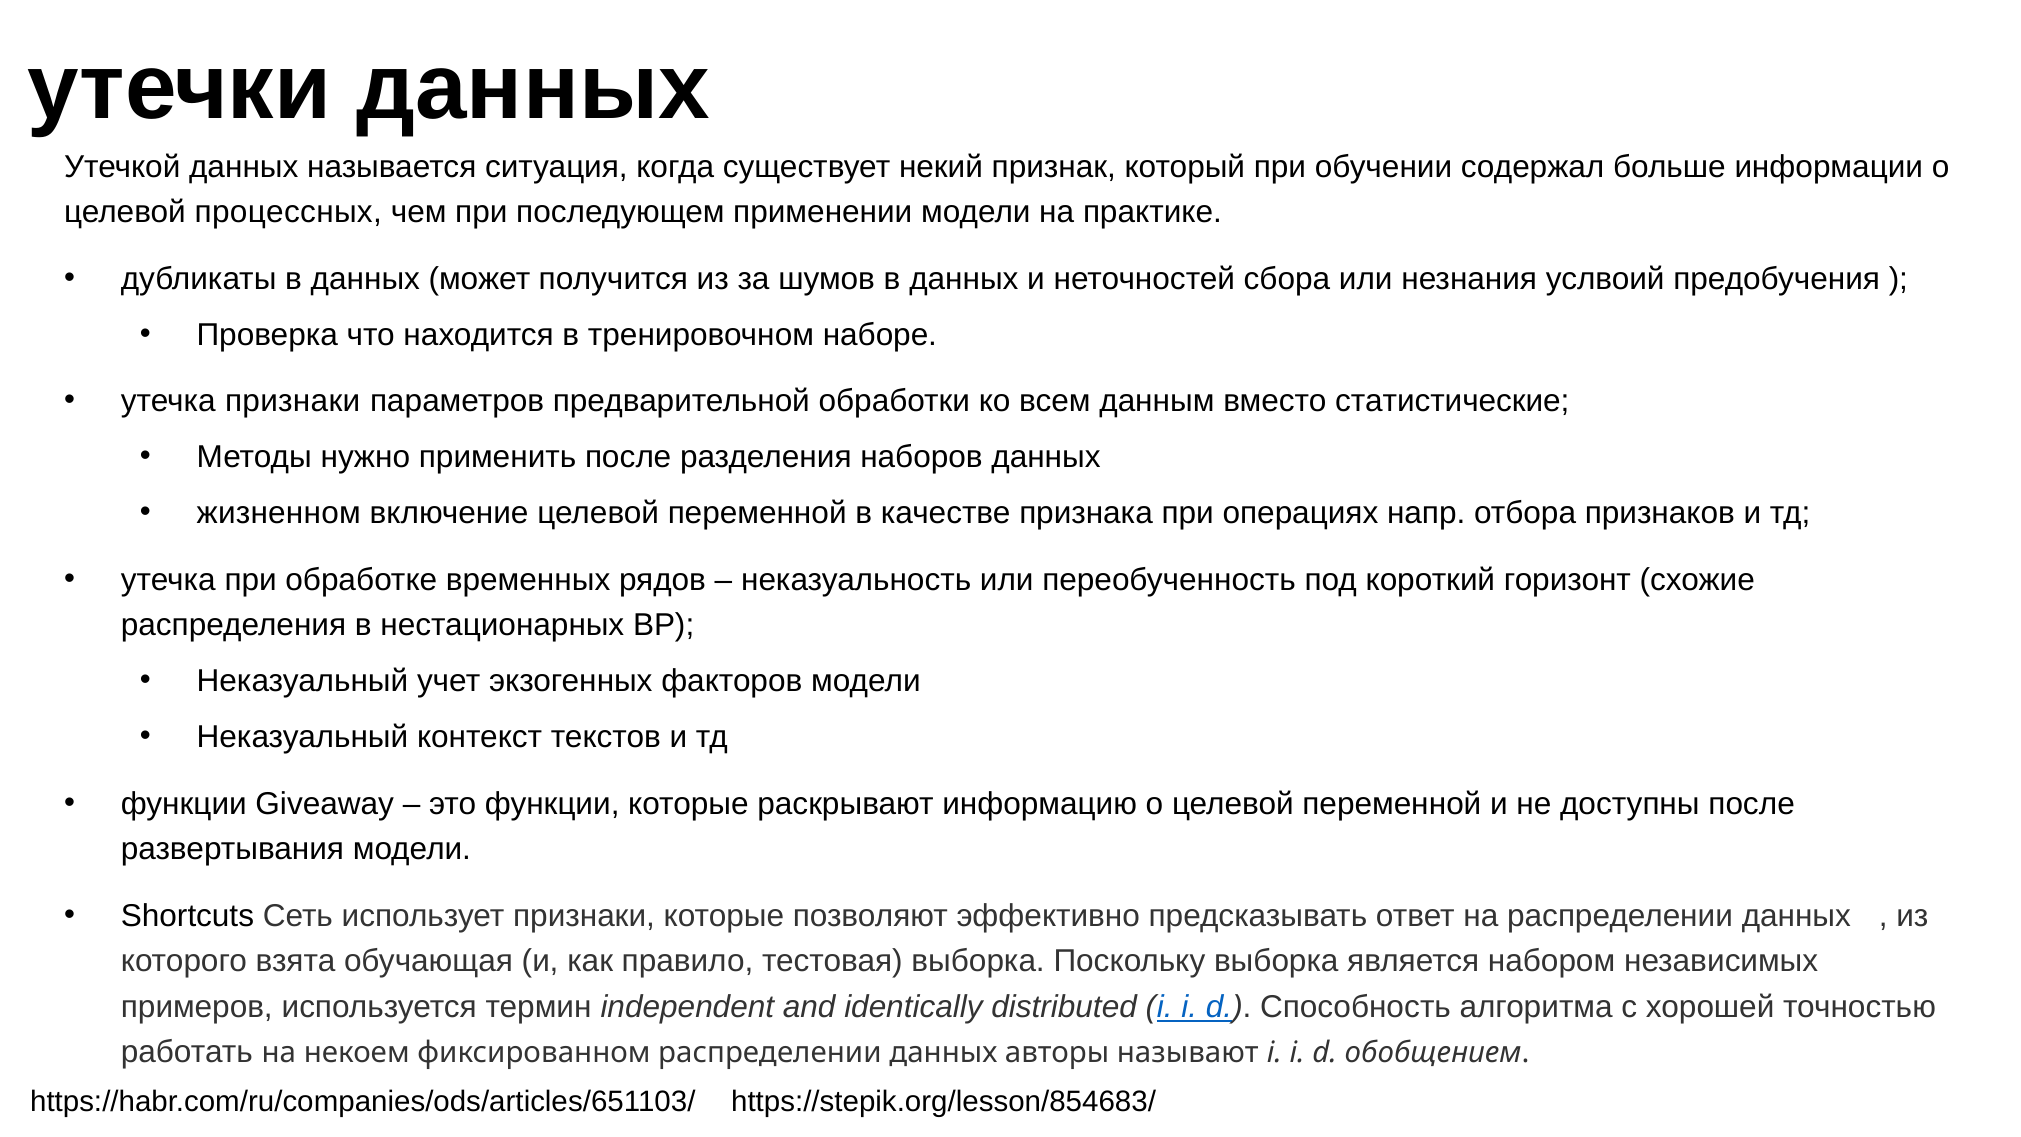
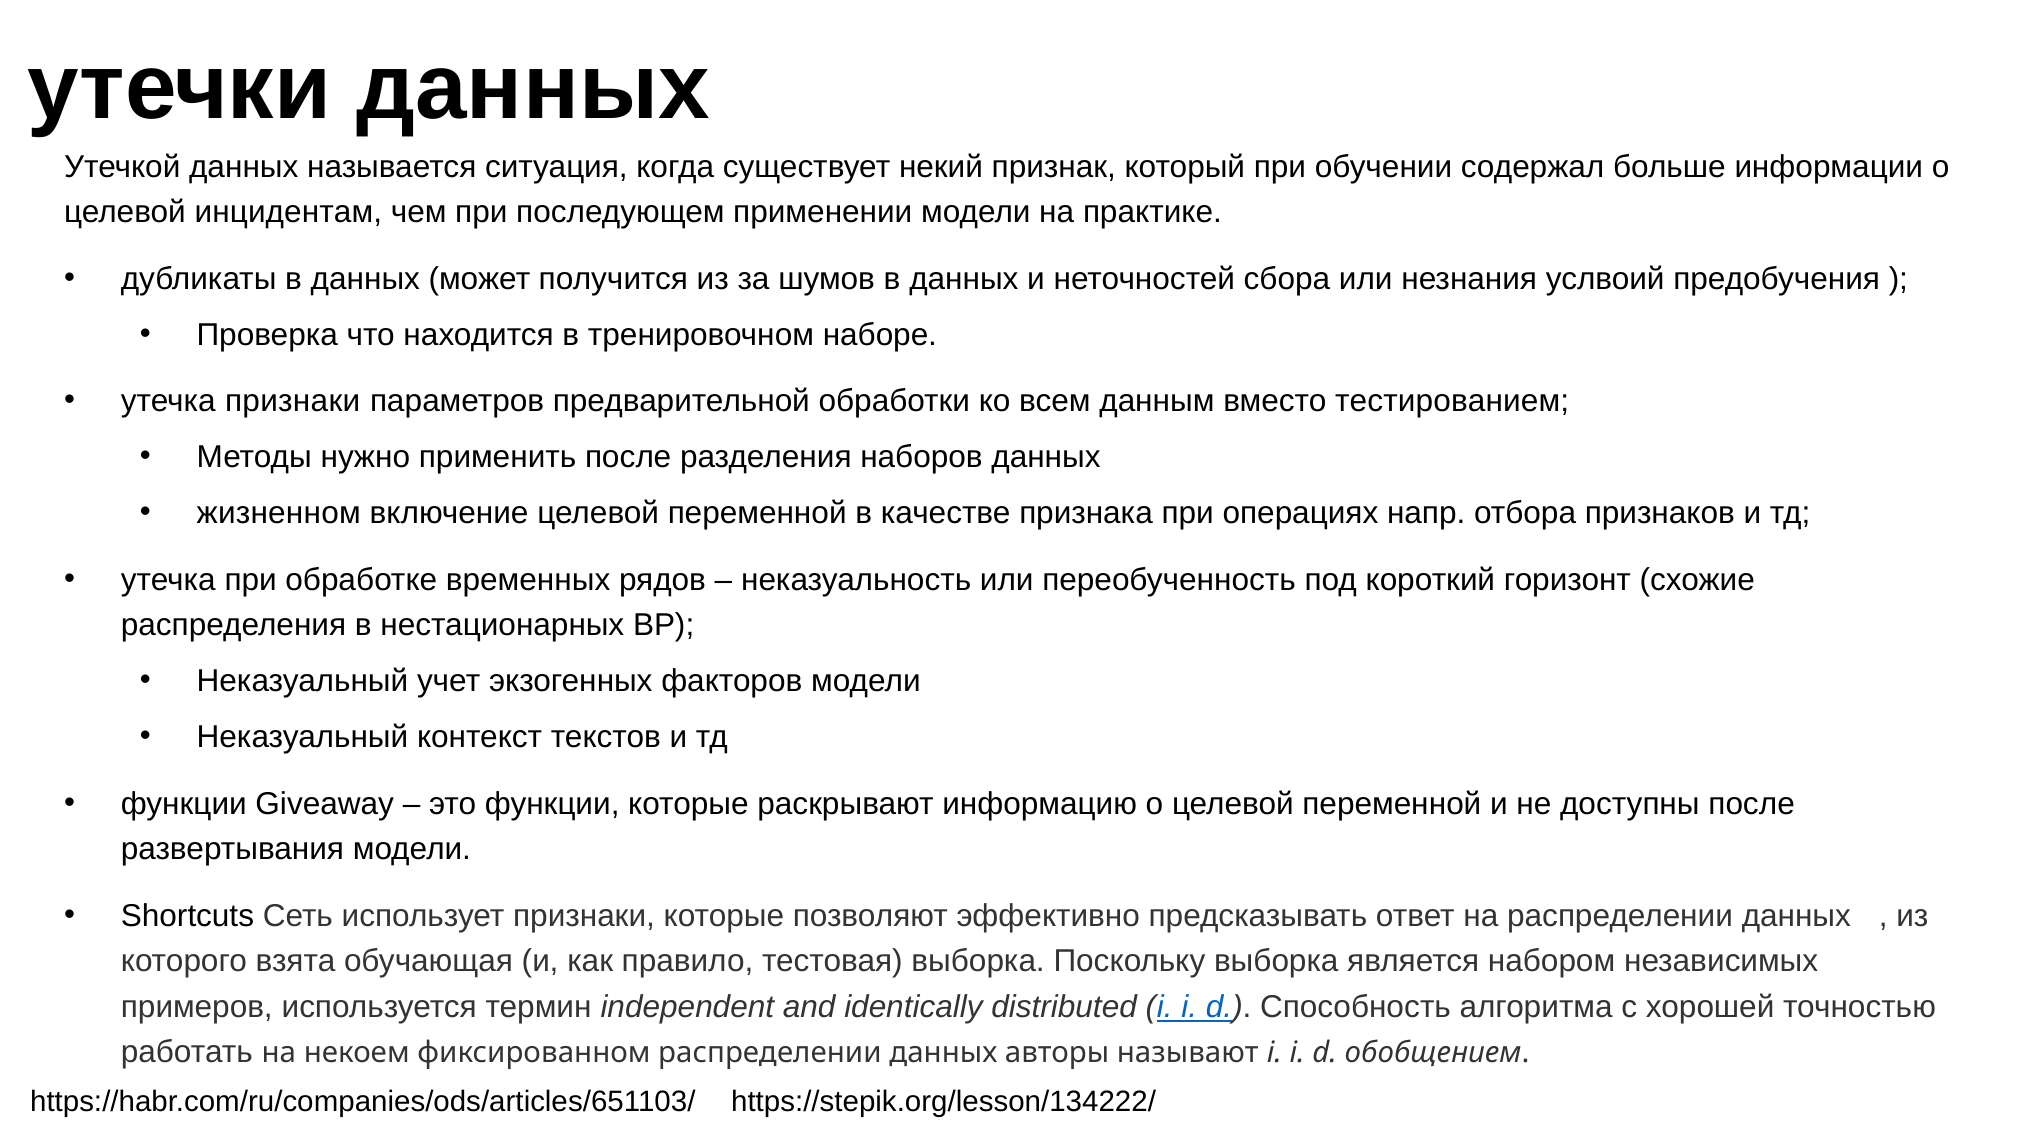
процессных: процессных -> инцидентам (288, 212)
статистические: статистические -> тестированием (1452, 401)
https://stepik.org/lesson/854683/: https://stepik.org/lesson/854683/ -> https://stepik.org/lesson/134222/ (944, 1102)
